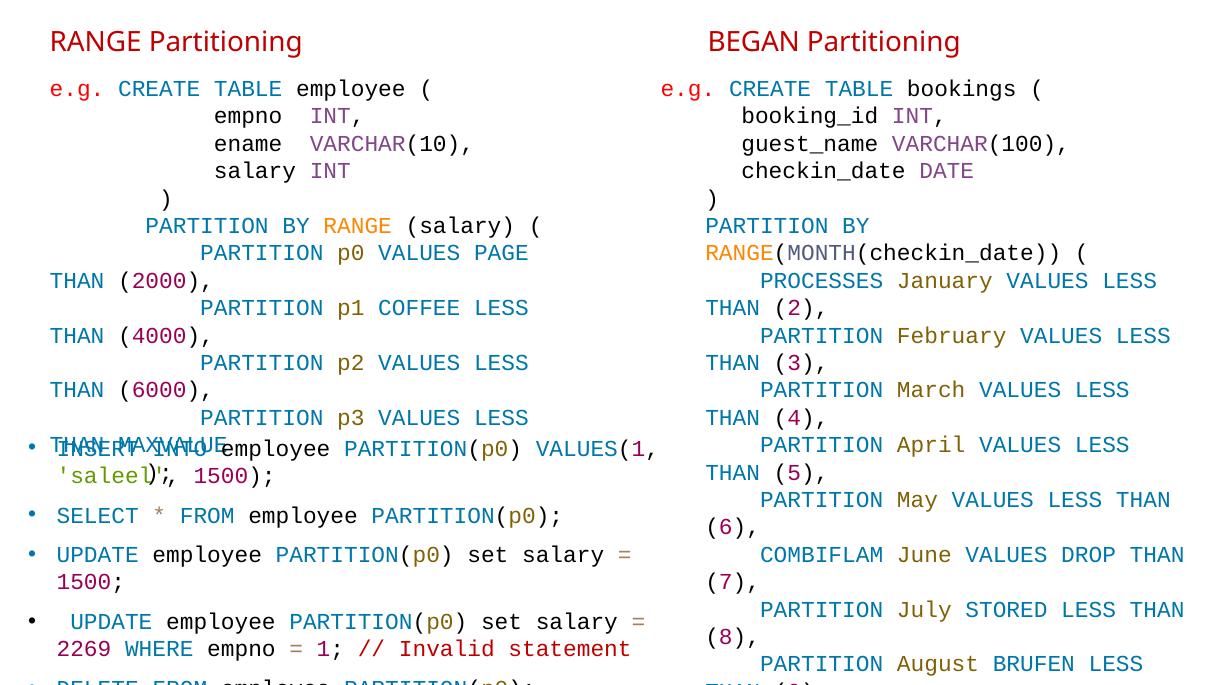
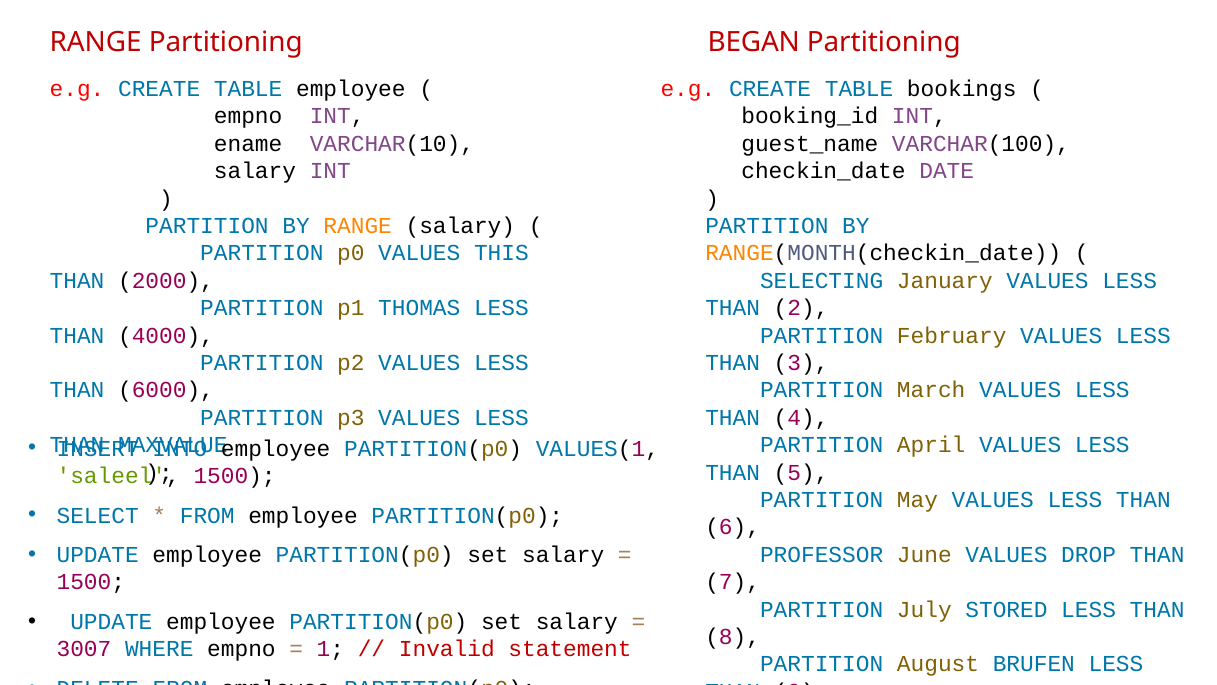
PAGE: PAGE -> THIS (501, 253)
PROCESSES: PROCESSES -> SELECTING (822, 281)
COFFEE: COFFEE -> THOMAS (419, 308)
COMBIFLAM: COMBIFLAM -> PROFESSOR (822, 554)
2269: 2269 -> 3007 (84, 649)
